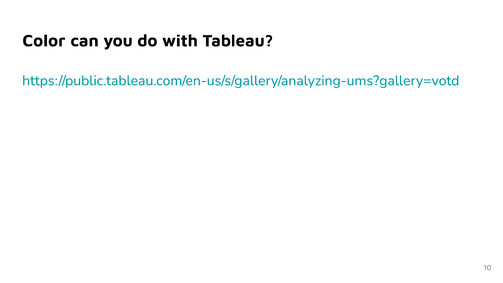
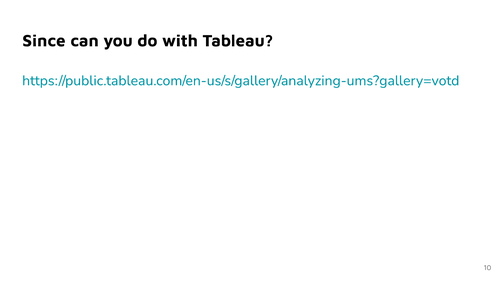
Color: Color -> Since (44, 41)
